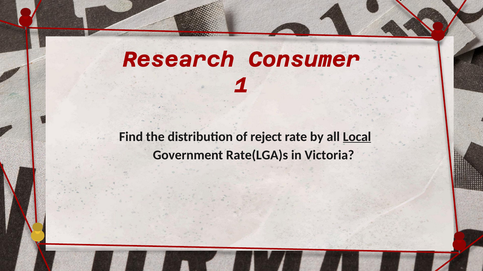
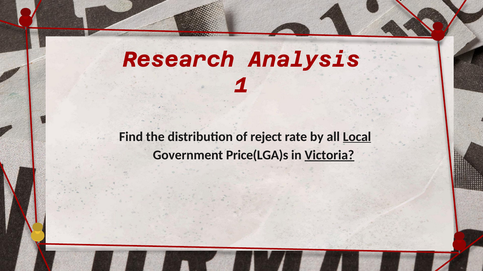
Consumer: Consumer -> Analysis (304, 60)
Rate(LGA)s: Rate(LGA)s -> Price(LGA)s (257, 156)
Victoria underline: none -> present (329, 156)
